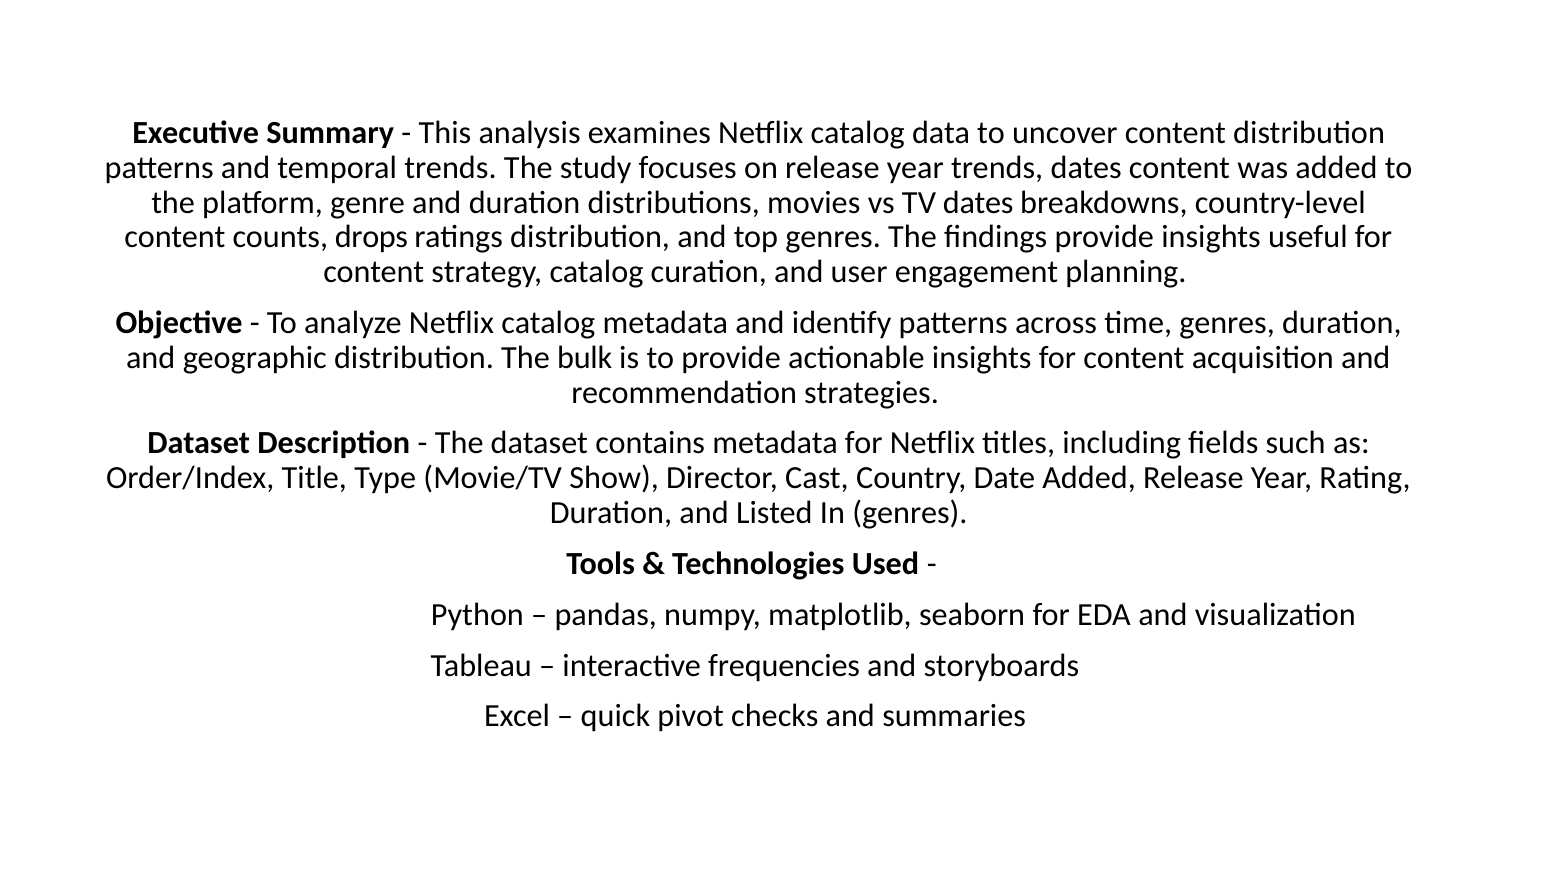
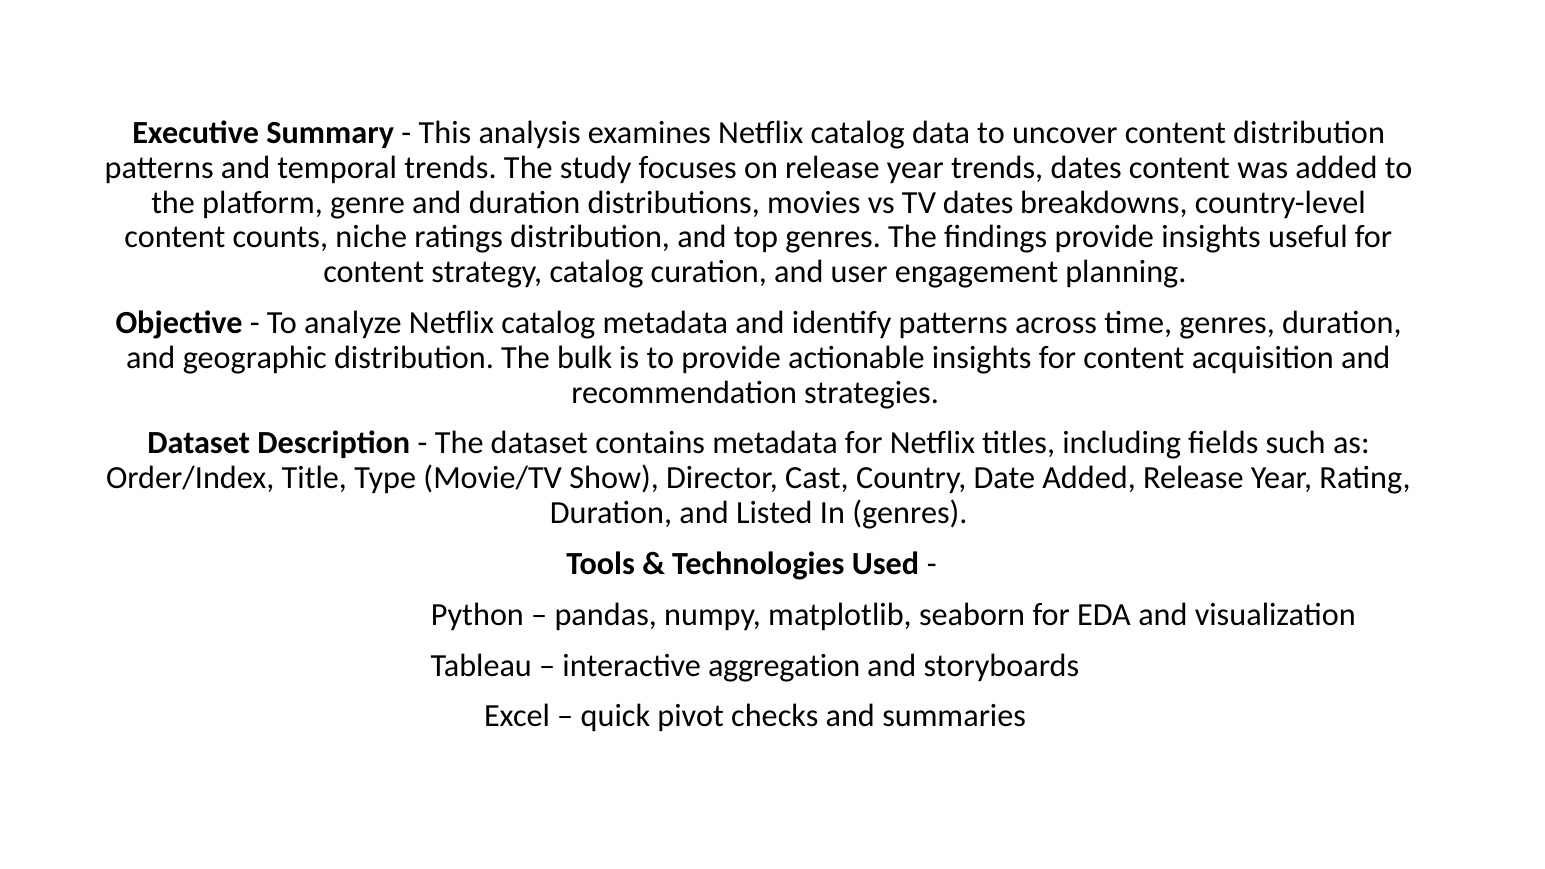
drops: drops -> niche (371, 237)
frequencies: frequencies -> aggregation (784, 666)
